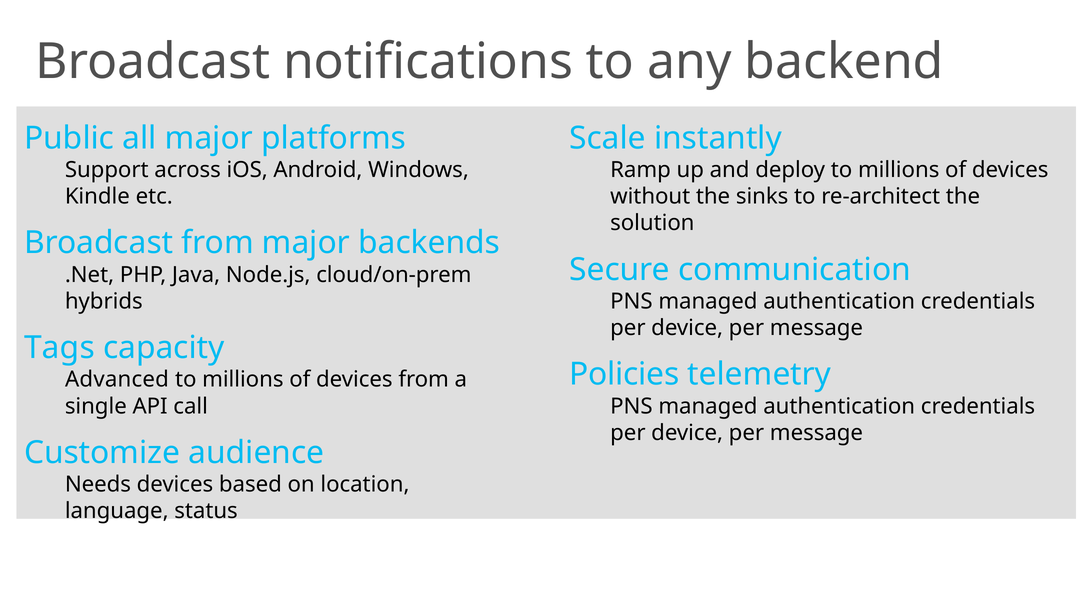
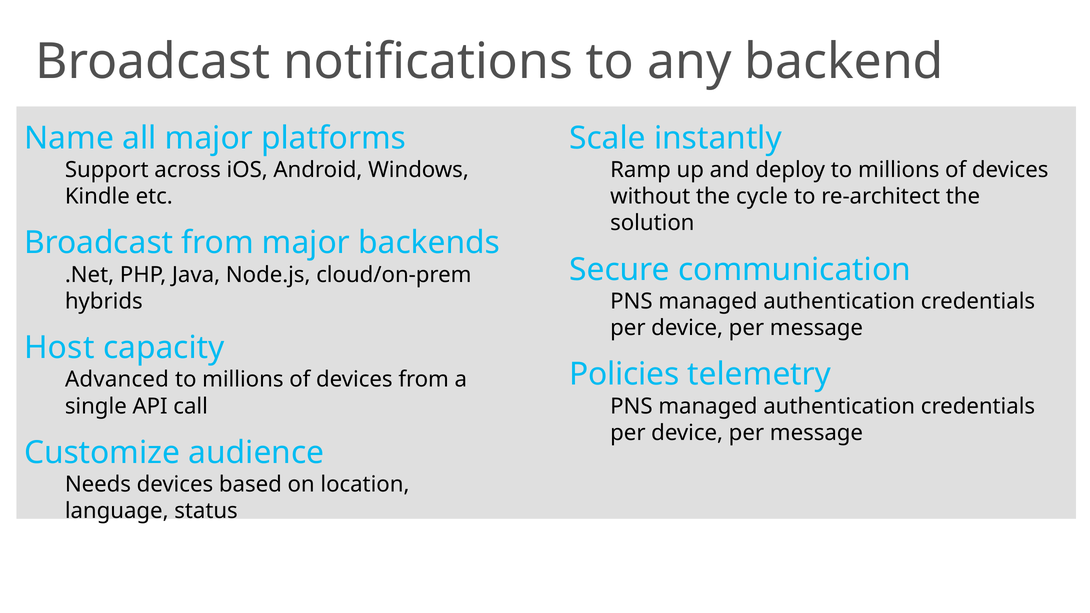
Public: Public -> Name (69, 138)
sinks: sinks -> cycle (762, 197)
Tags: Tags -> Host (59, 348)
